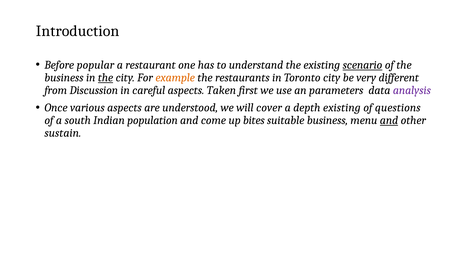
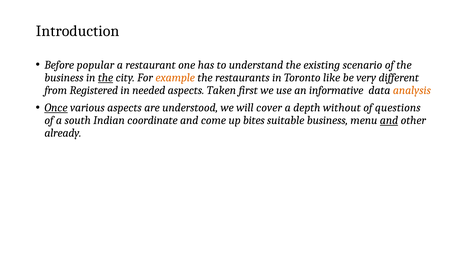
scenario underline: present -> none (362, 65)
Toronto city: city -> like (332, 78)
Discussion: Discussion -> Registered (94, 90)
careful: careful -> needed (149, 90)
parameters: parameters -> informative (336, 90)
analysis colour: purple -> orange (412, 90)
Once underline: none -> present (56, 108)
depth existing: existing -> without (342, 108)
population: population -> coordinate (152, 120)
sustain: sustain -> already (63, 133)
